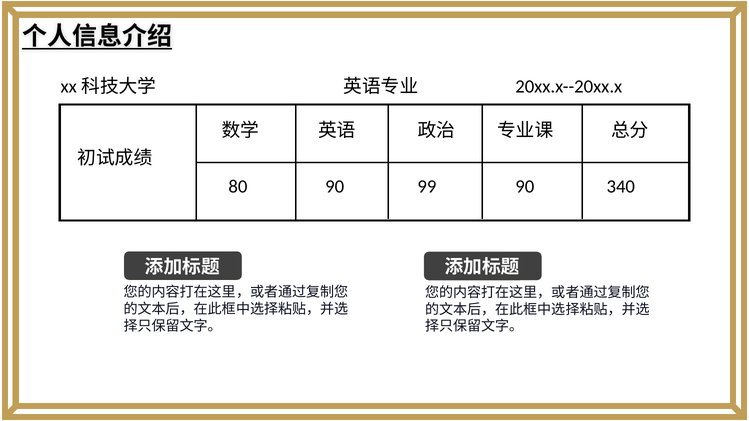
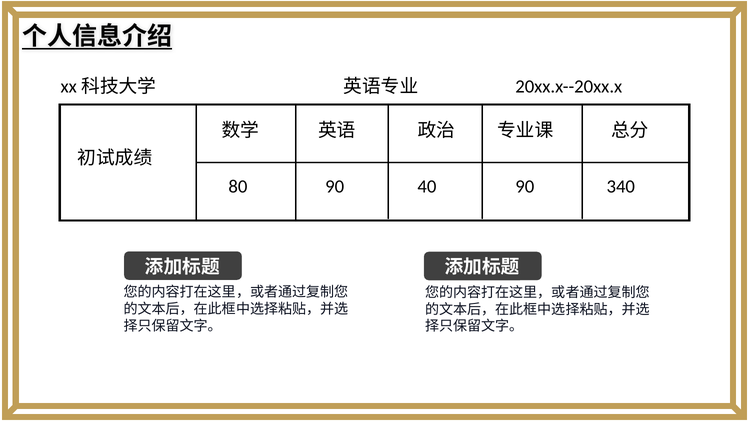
99: 99 -> 40 (427, 187)
